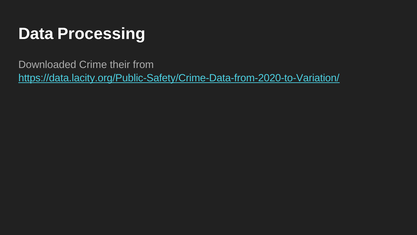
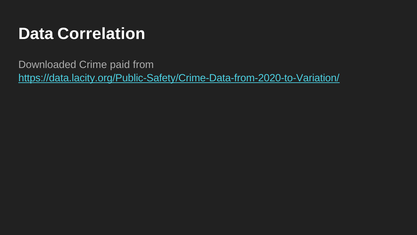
Processing: Processing -> Correlation (101, 34)
their: their -> paid (120, 64)
